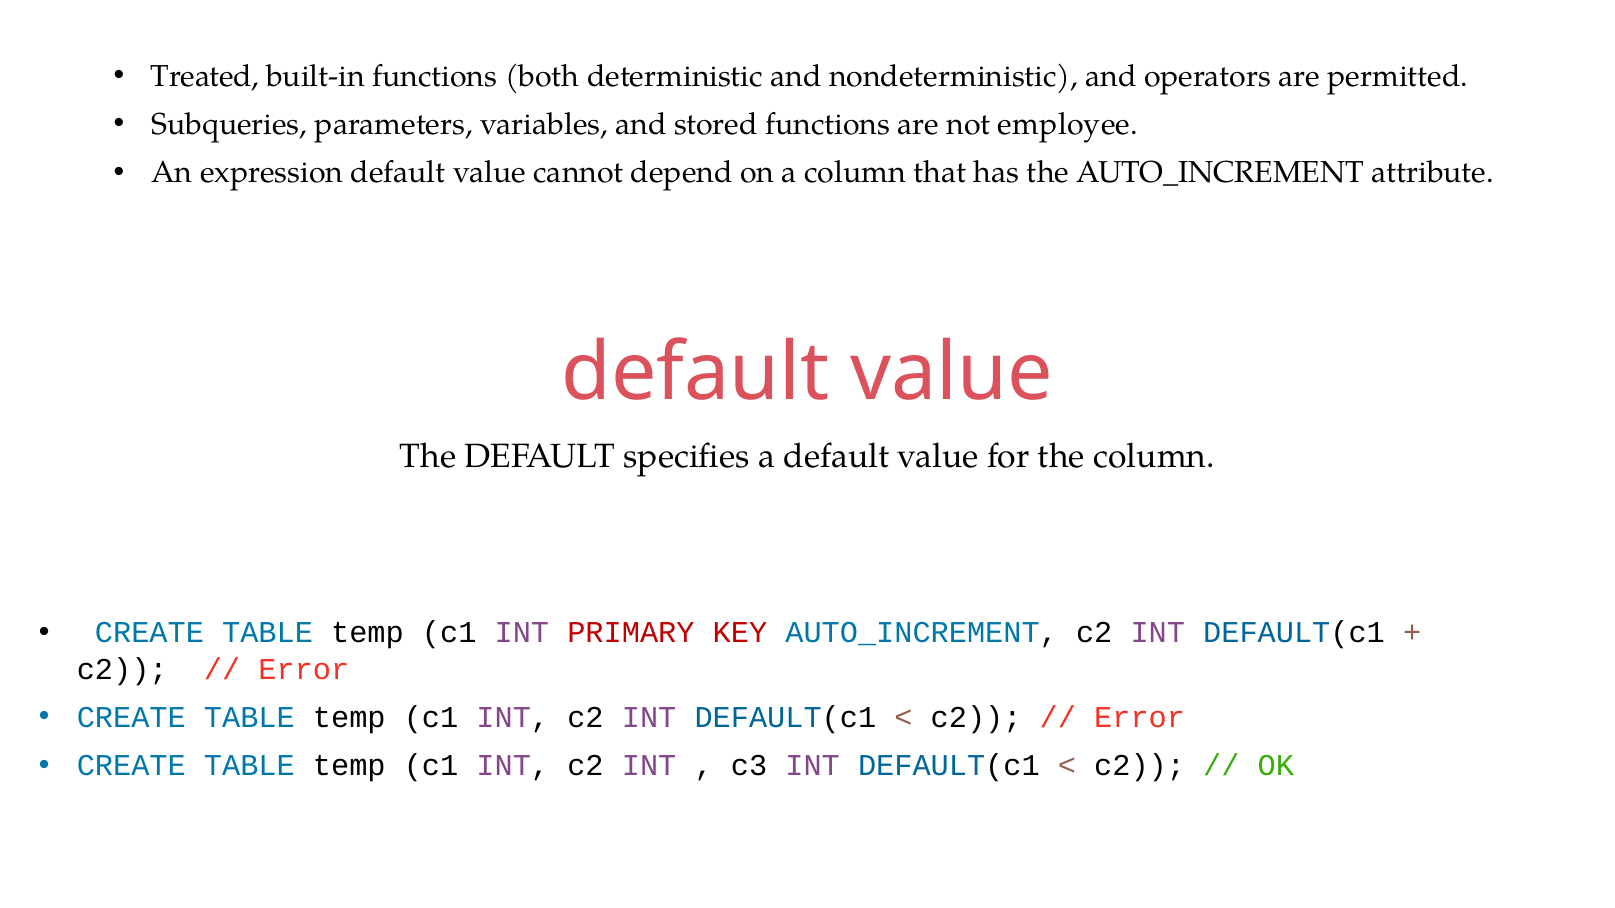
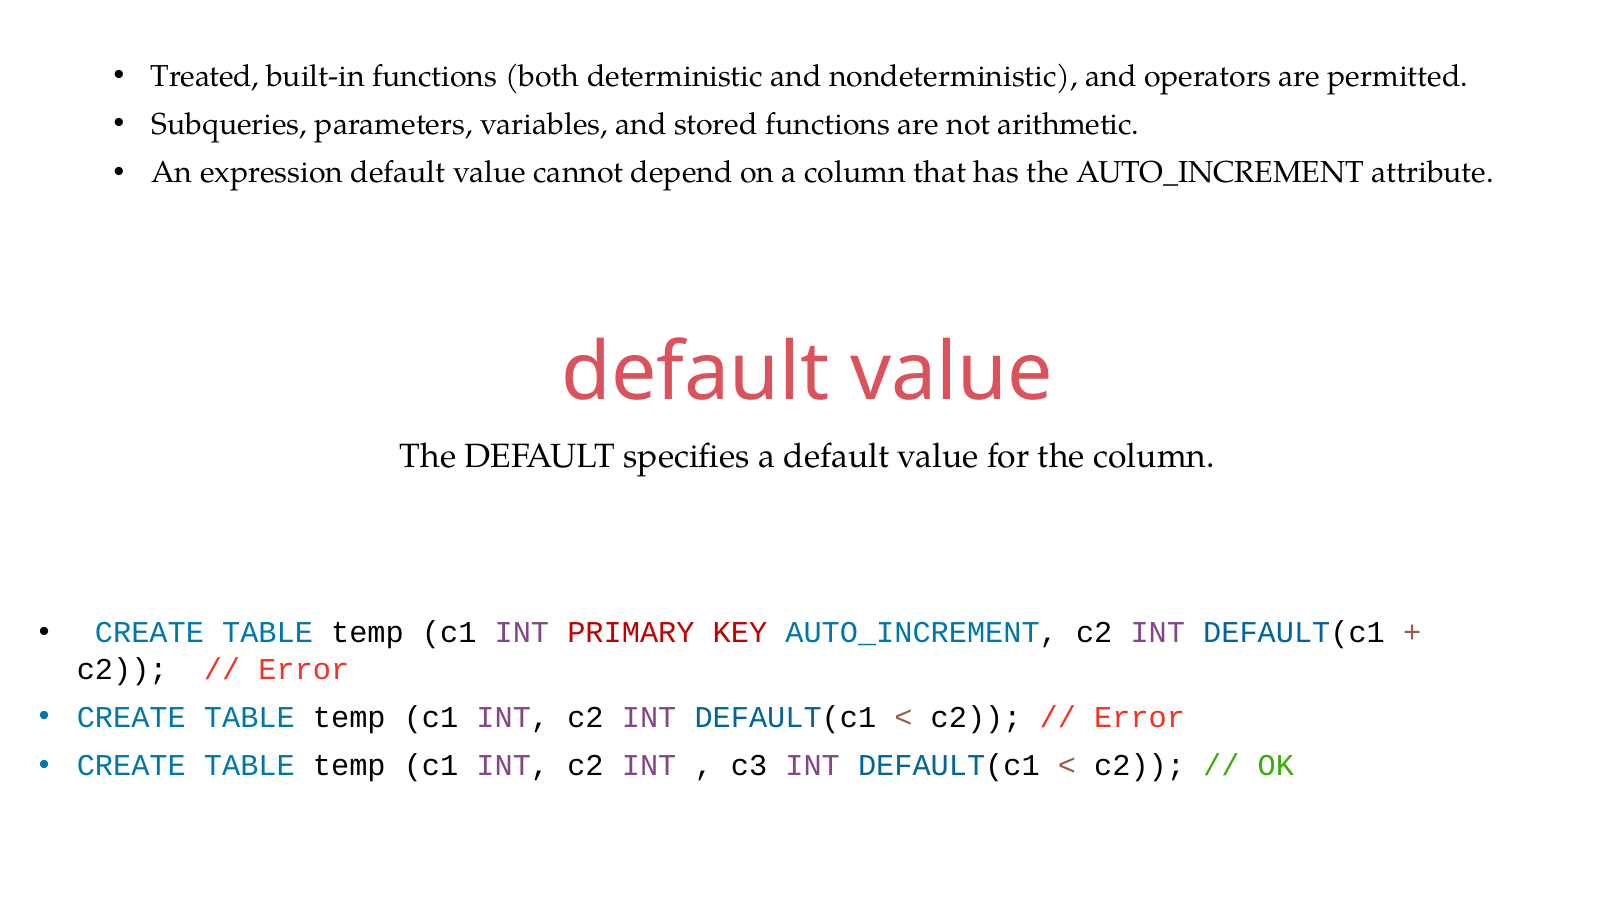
employee: employee -> arithmetic (1068, 125)
